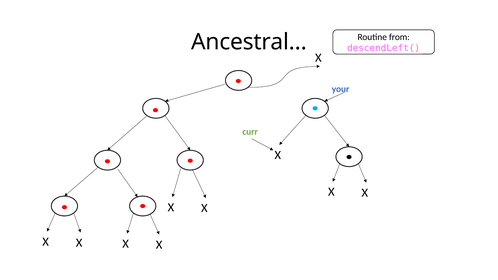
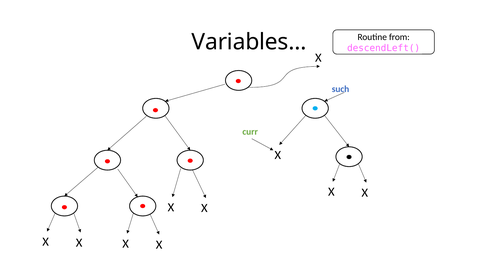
Ancestral…: Ancestral… -> Variables… (249, 42)
your: your -> such (341, 89)
